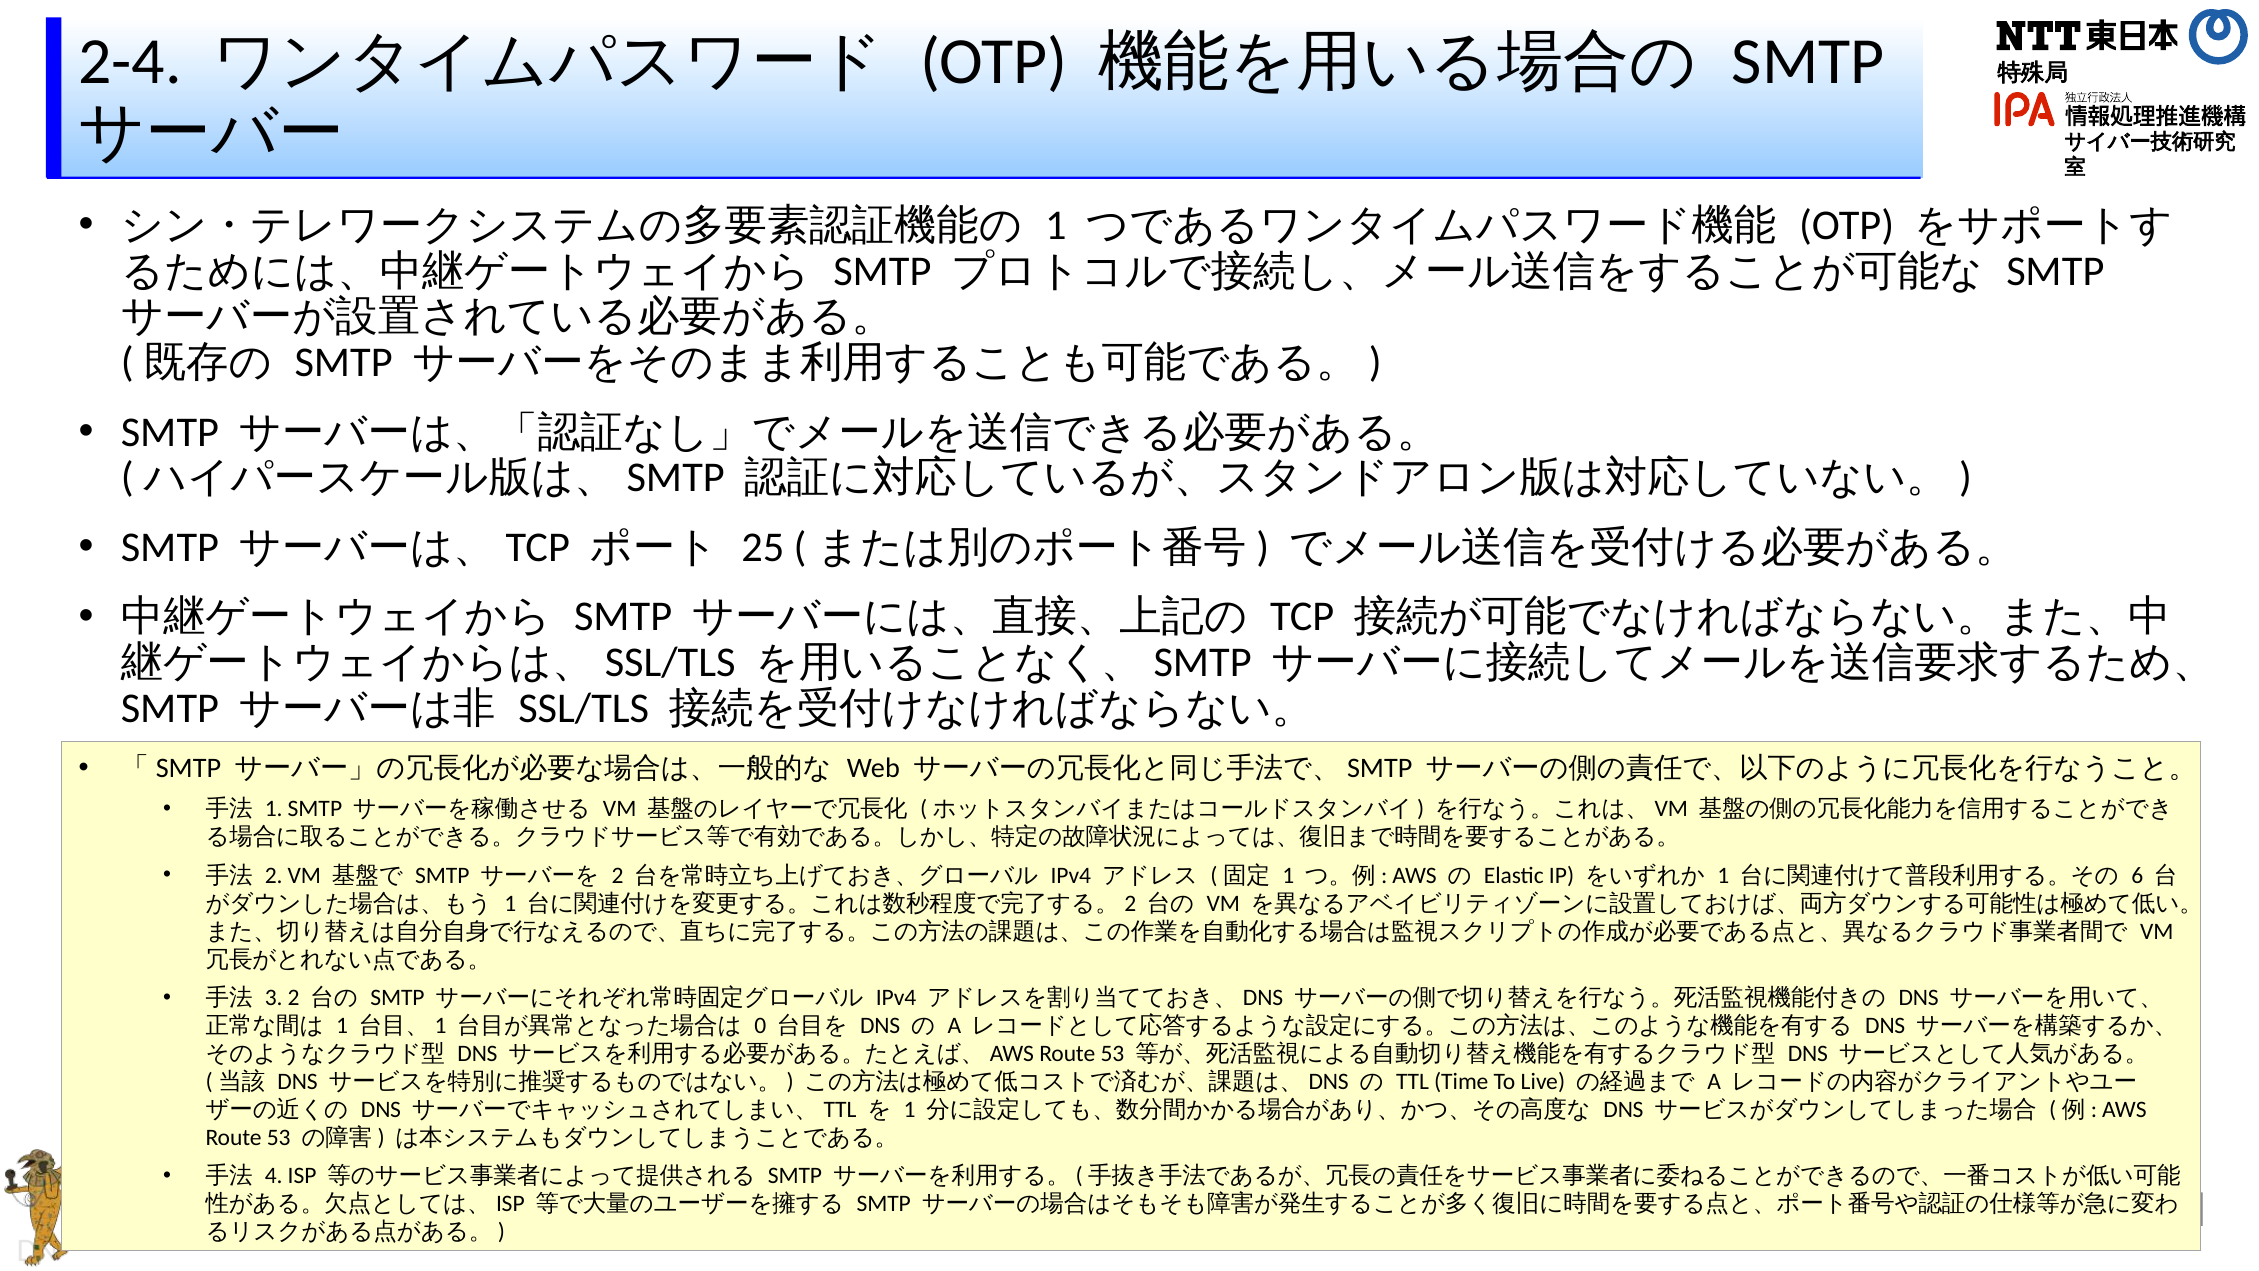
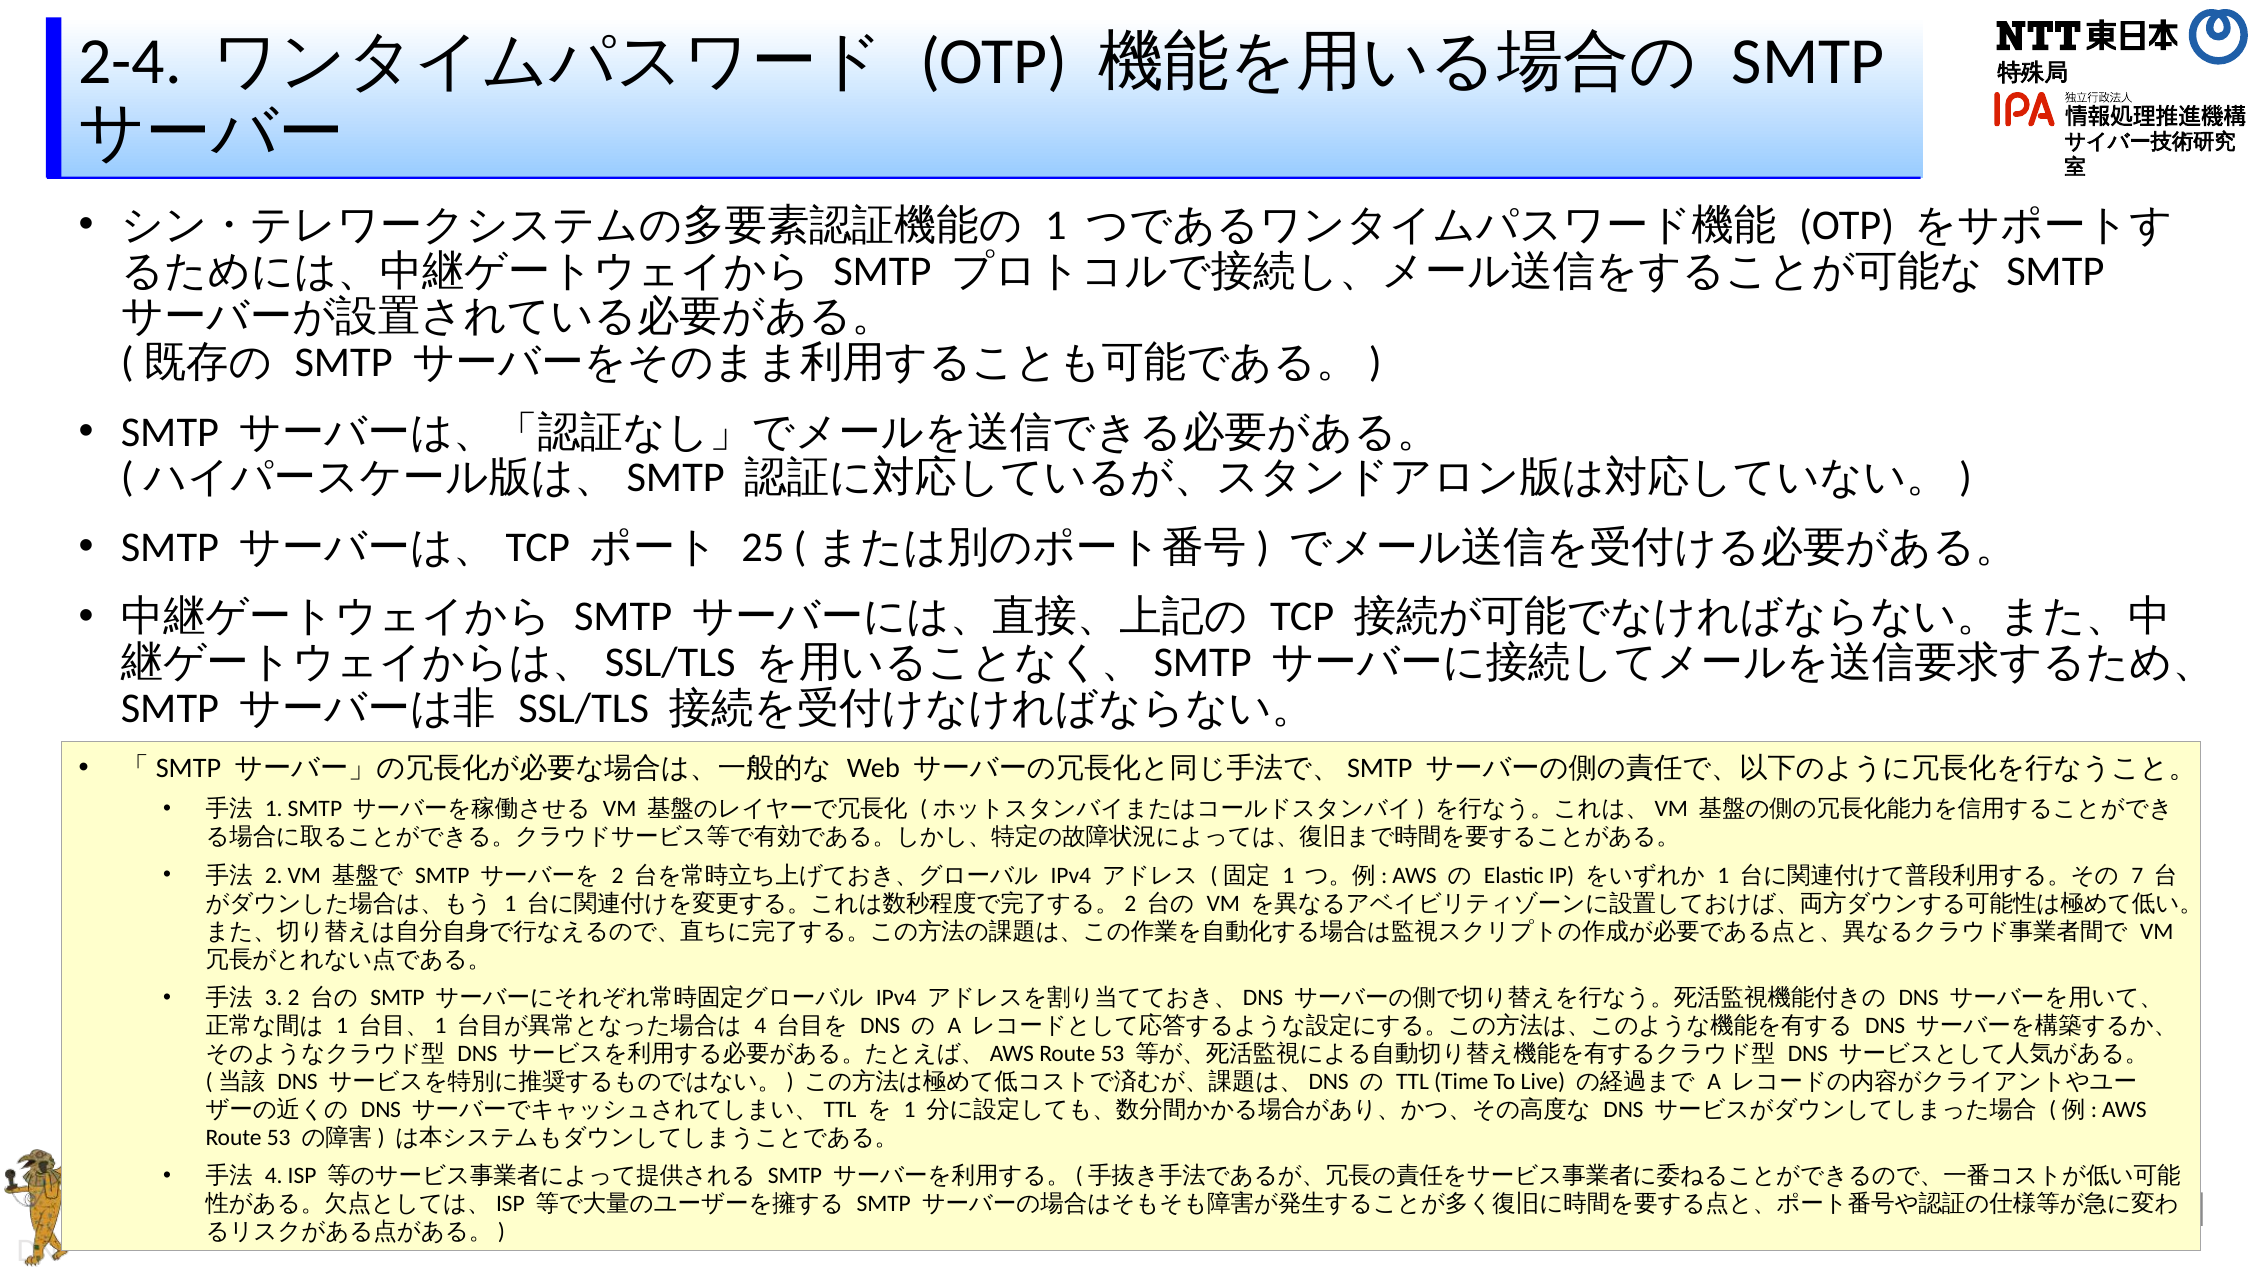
6: 6 -> 7 (2137, 875)
0: 0 -> 4 (760, 1026)
